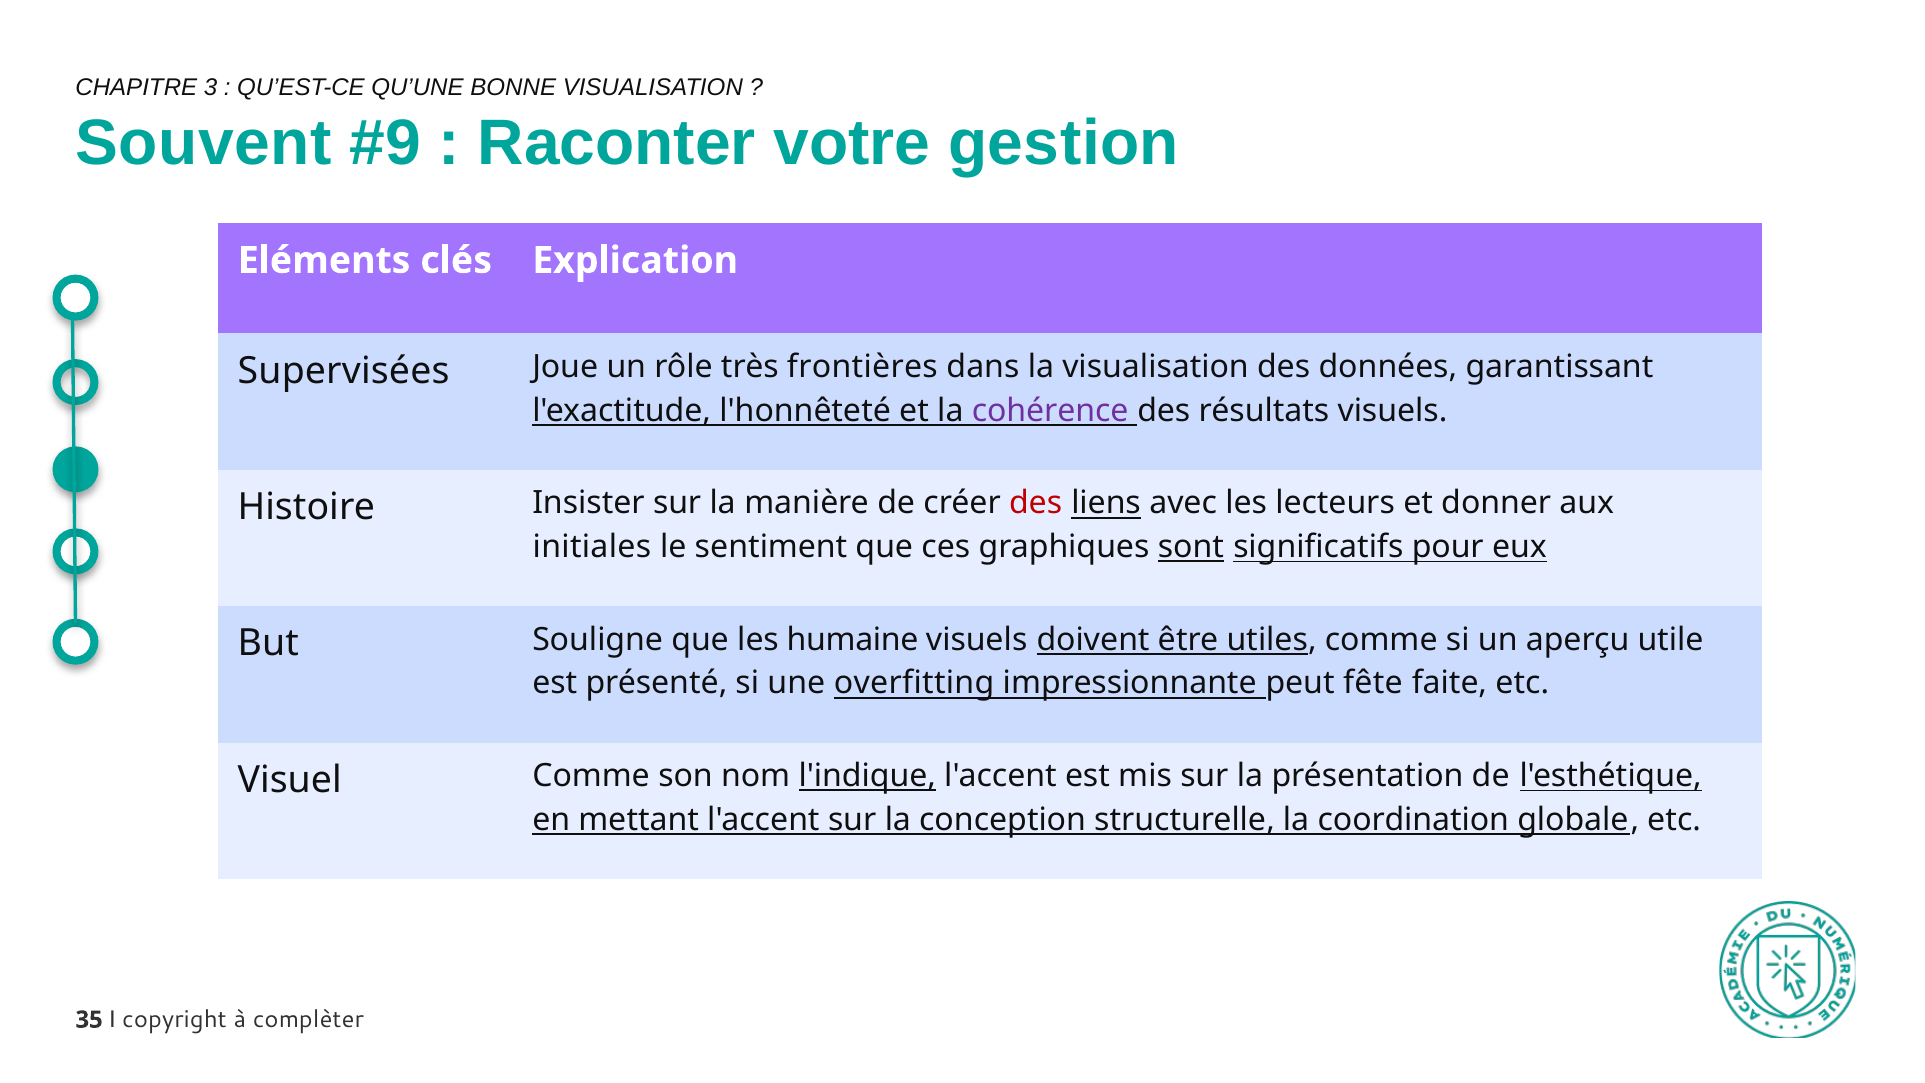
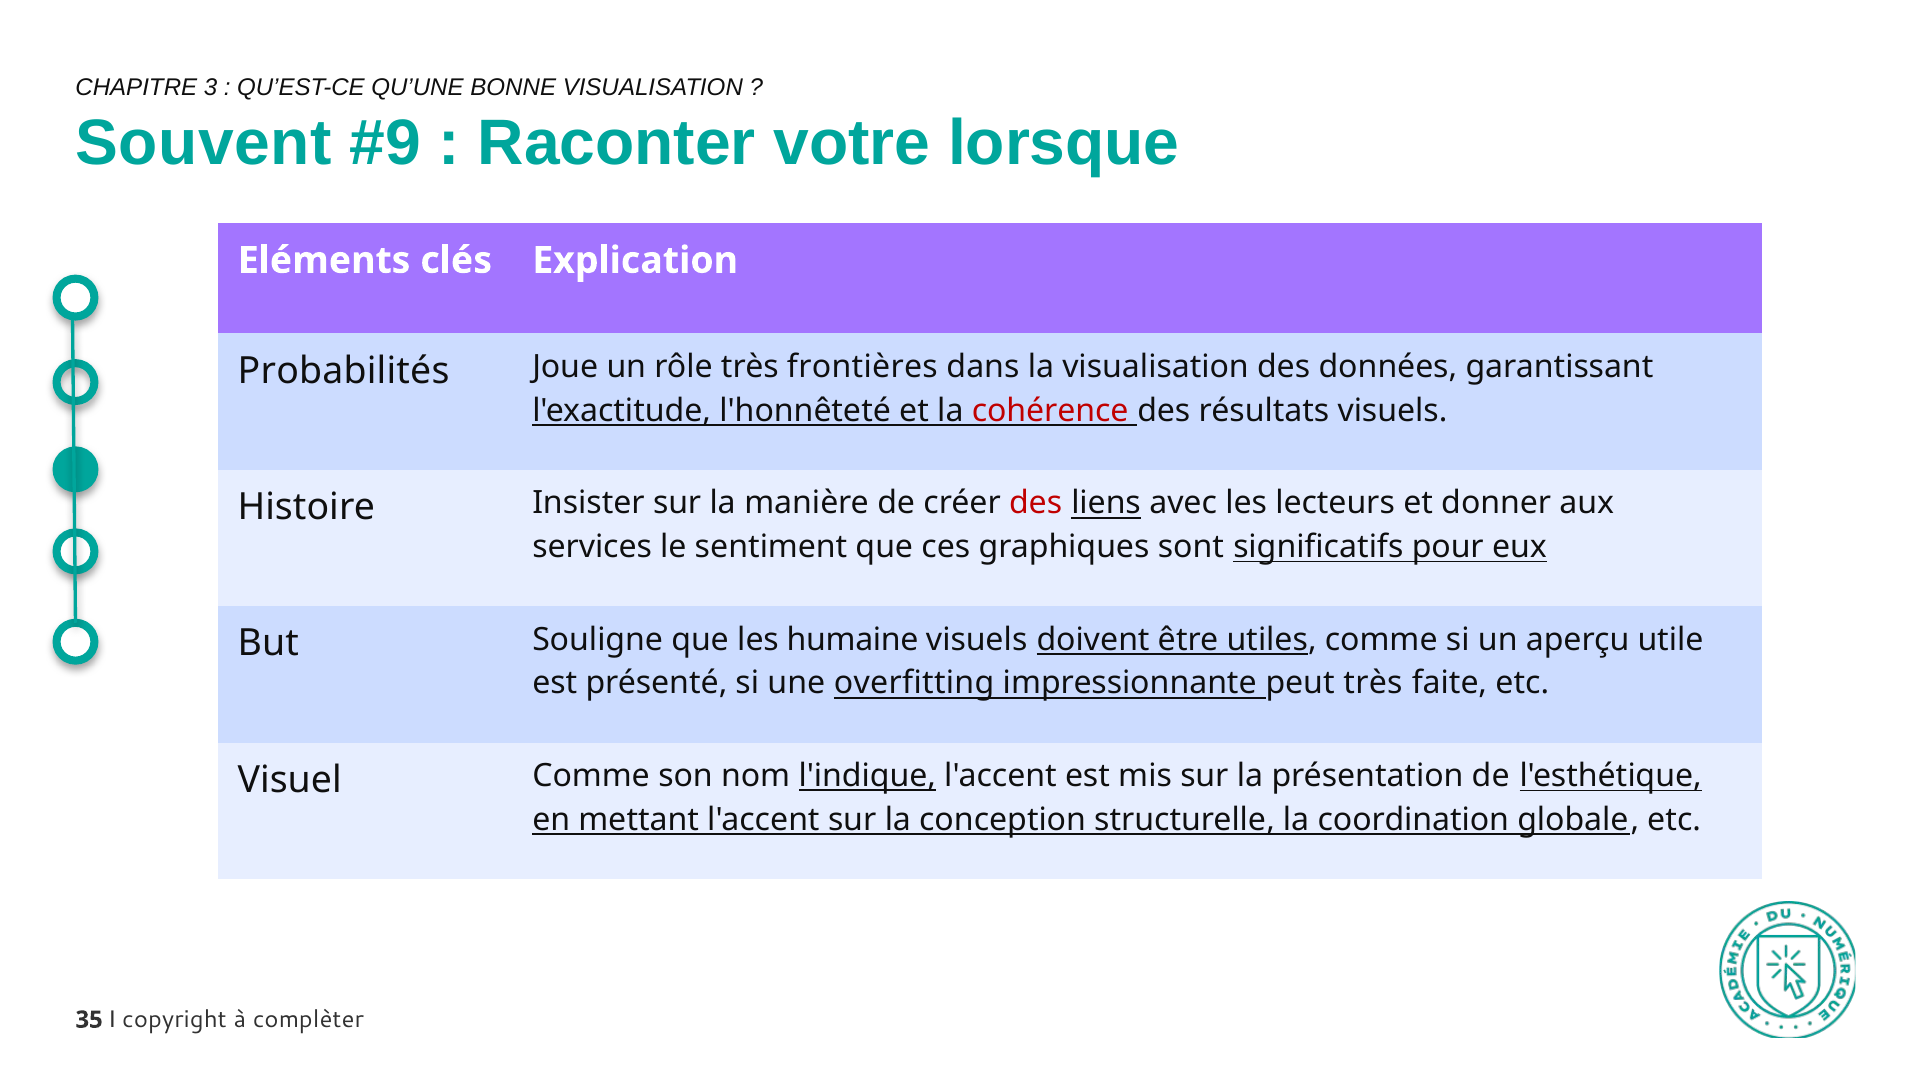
gestion: gestion -> lorsque (1064, 143)
Supervisées: Supervisées -> Probabilités (344, 371)
cohérence colour: purple -> red (1050, 410)
initiales: initiales -> services (592, 547)
sont underline: present -> none (1191, 547)
peut fête: fête -> très (1373, 683)
